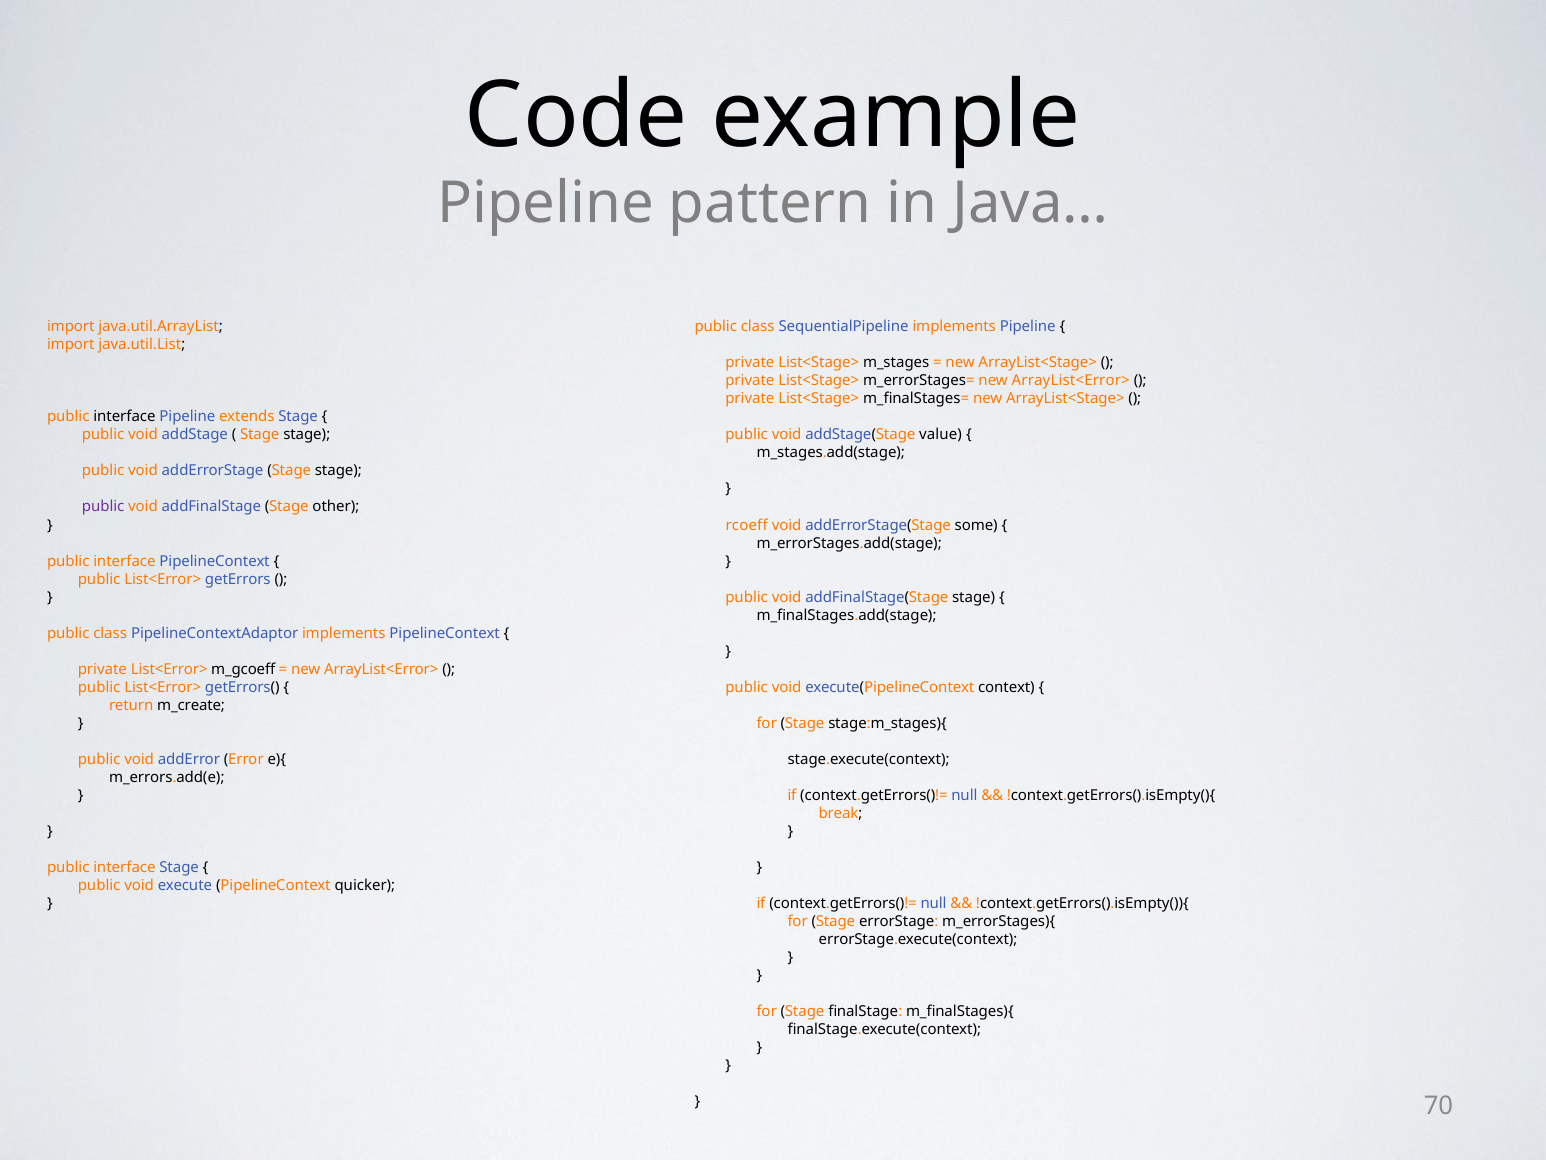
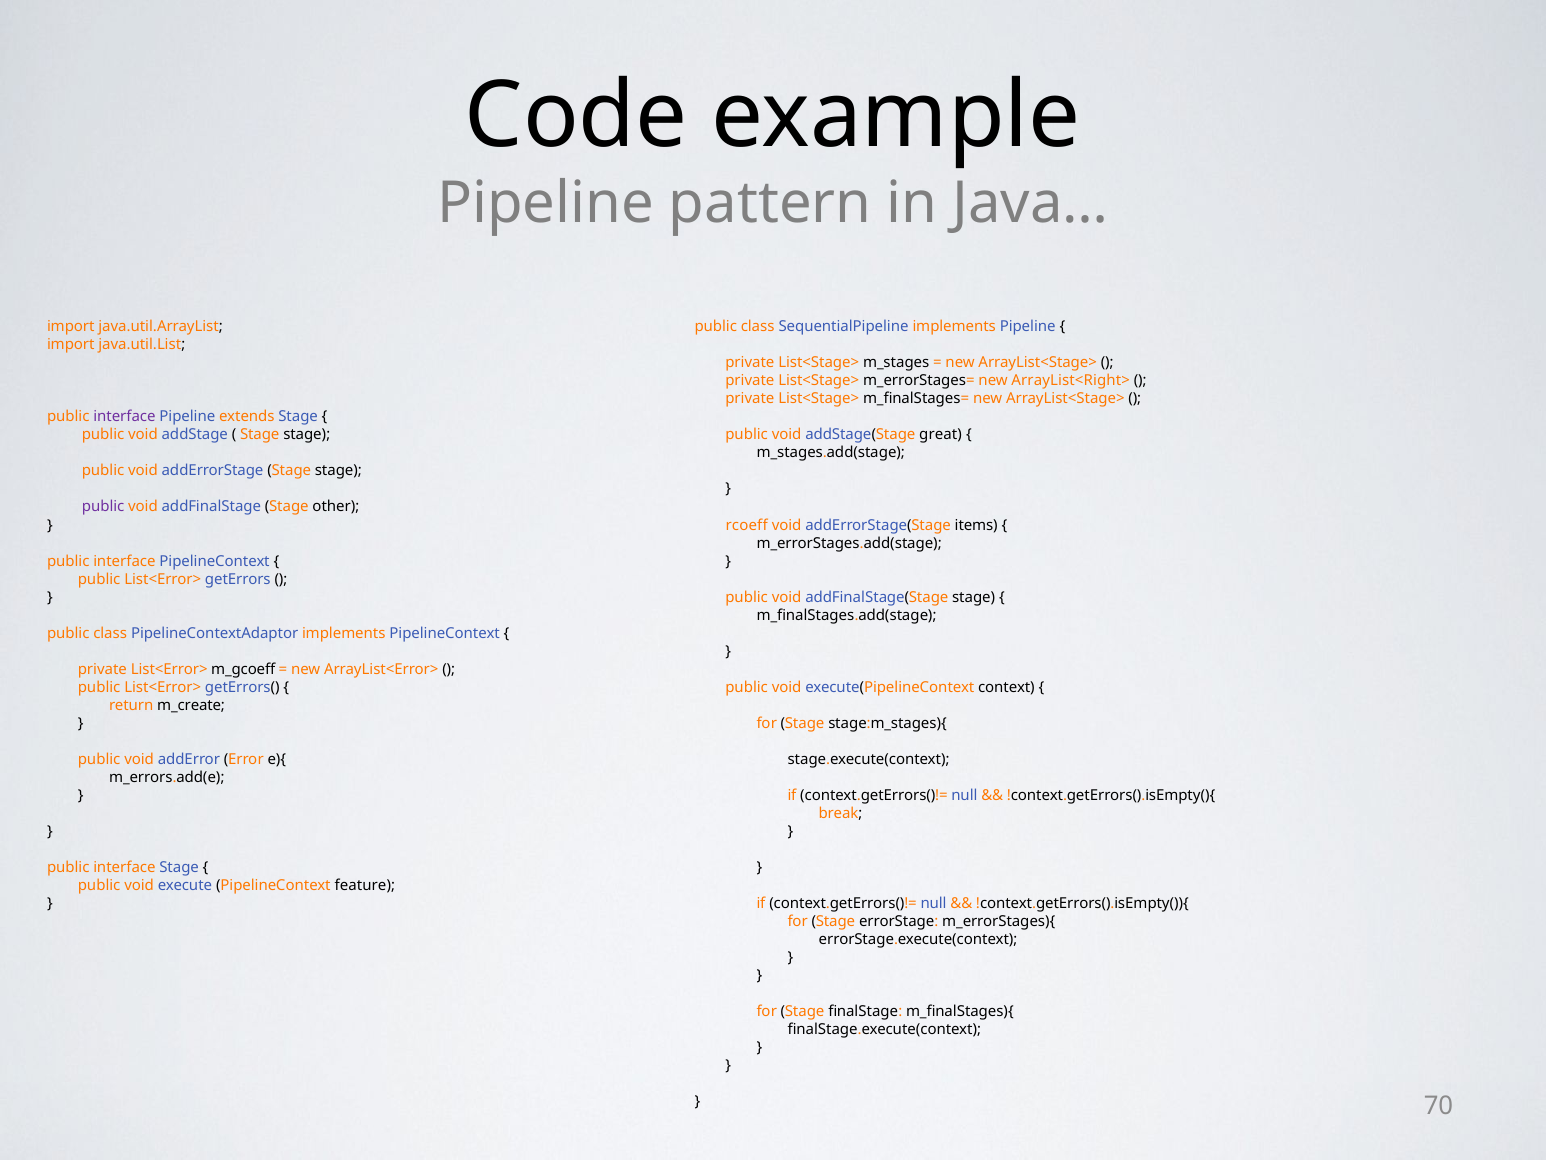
m_errorStages= new ArrayList<Error>: ArrayList<Error> -> ArrayList<Right> (1071, 381)
interface colour: black -> purple (124, 417)
value: value -> great (941, 435)
some: some -> items (976, 525)
quicker: quicker -> feature (365, 885)
